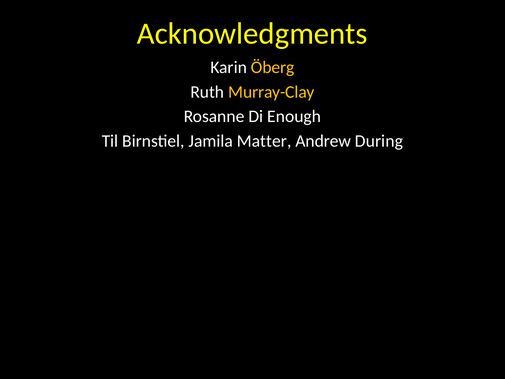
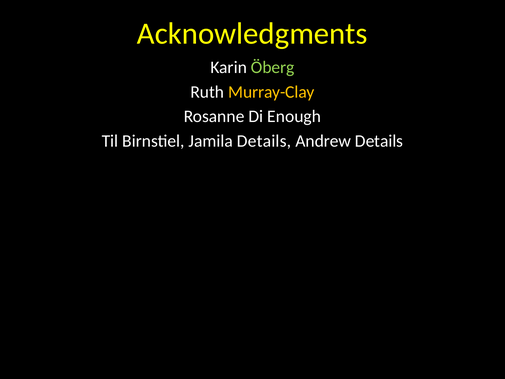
Öberg colour: yellow -> light green (273, 67)
Jamila Matter: Matter -> Details (264, 141)
Andrew During: During -> Details (379, 141)
